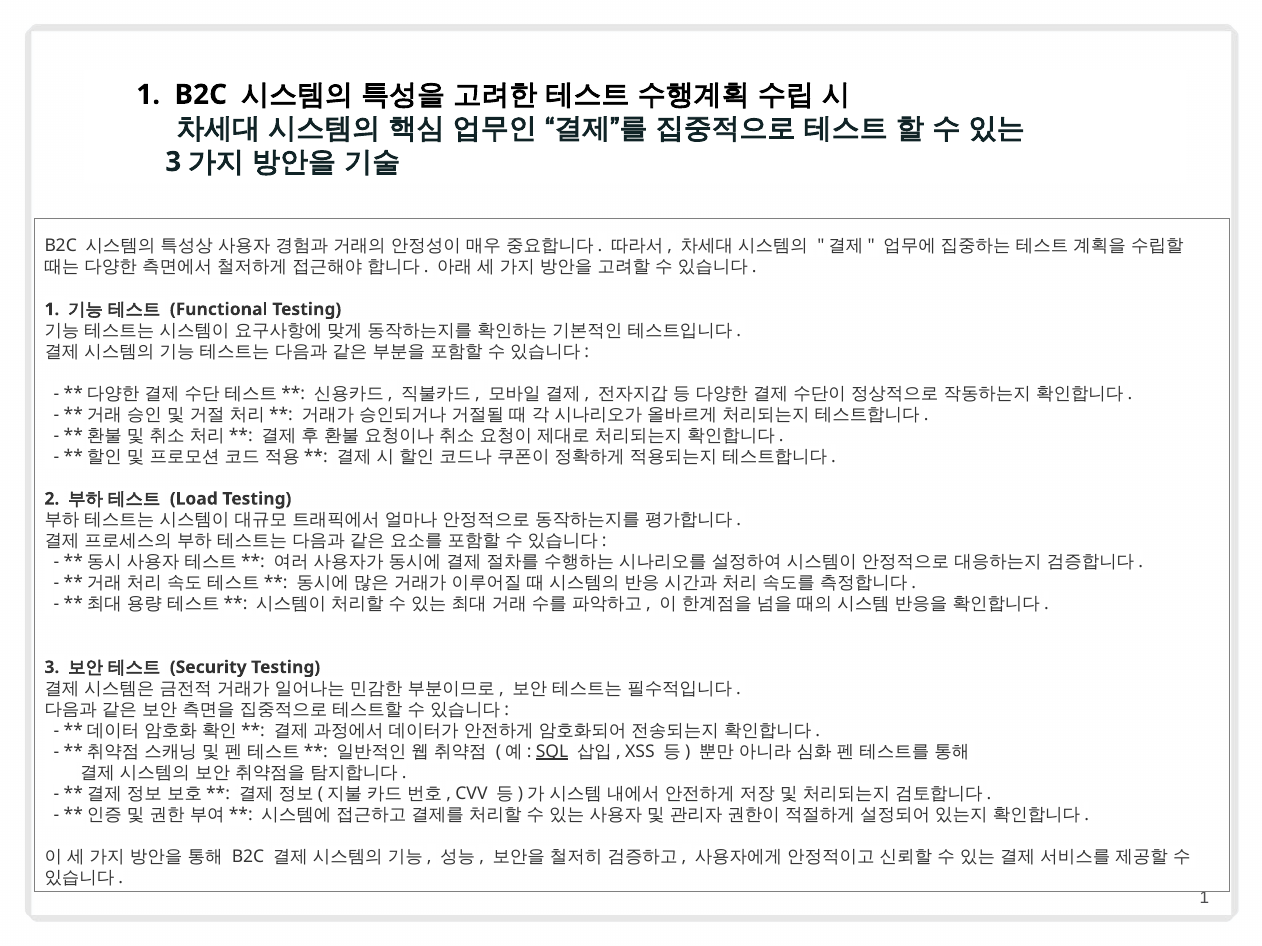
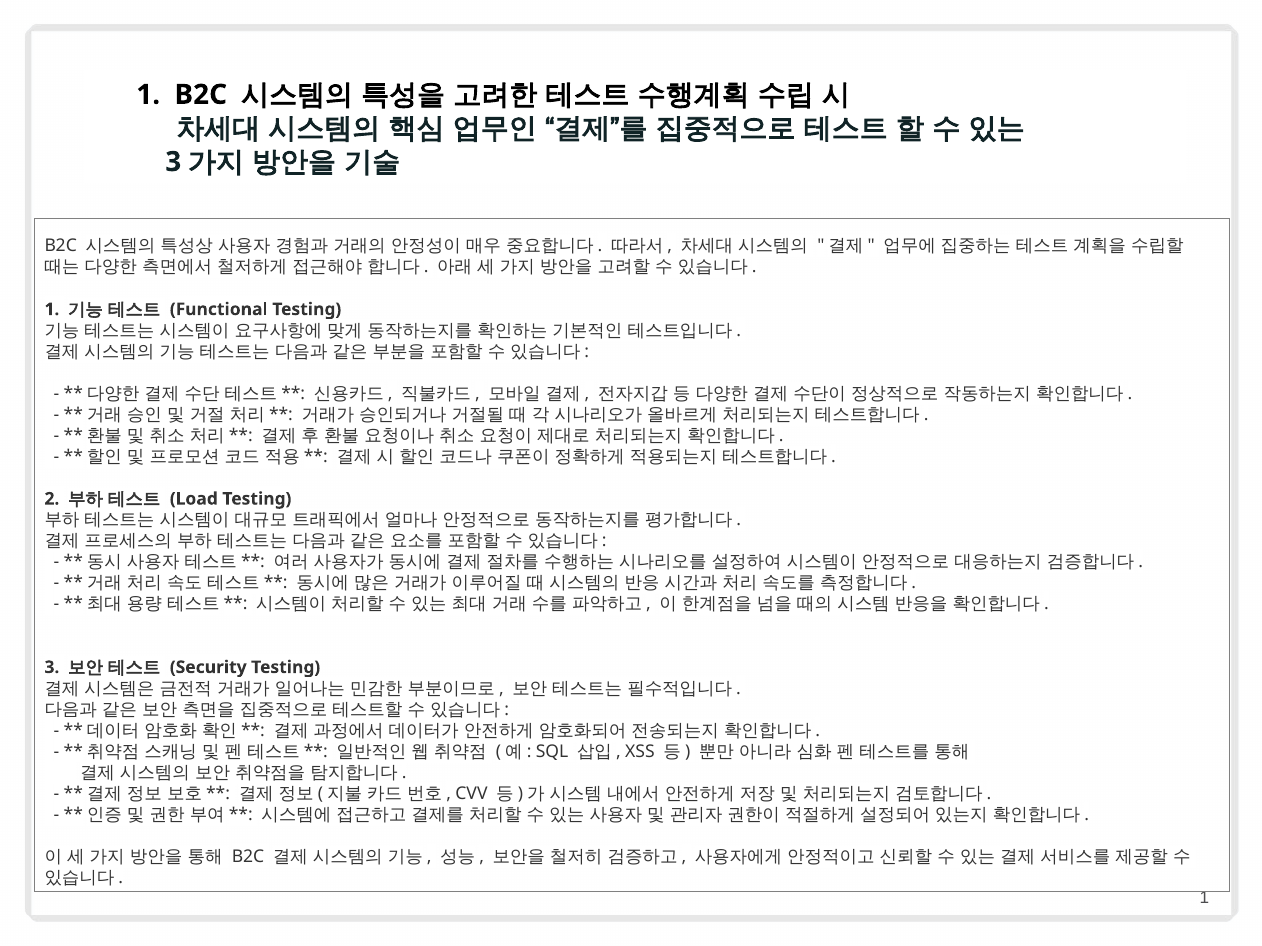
SQL underline: present -> none (552, 752)
